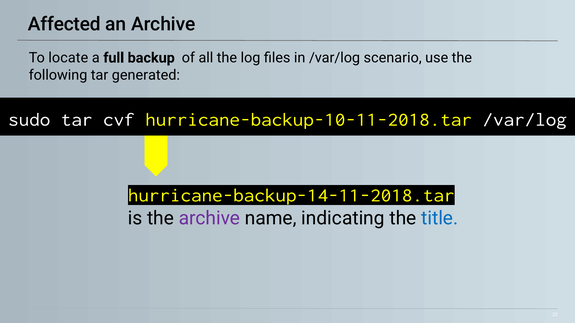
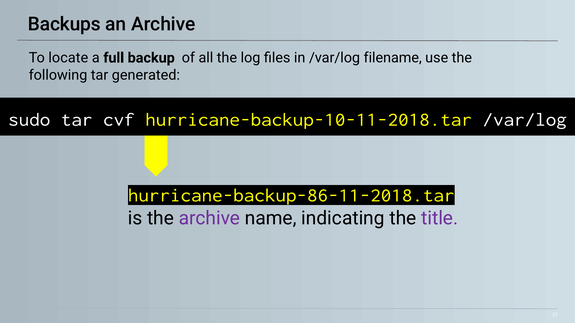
Affected: Affected -> Backups (64, 24)
scenario: scenario -> filename (393, 58)
hurricane-backup-14-11-2018.tar: hurricane-backup-14-11-2018.tar -> hurricane-backup-86-11-2018.tar (291, 195)
title colour: blue -> purple (440, 218)
